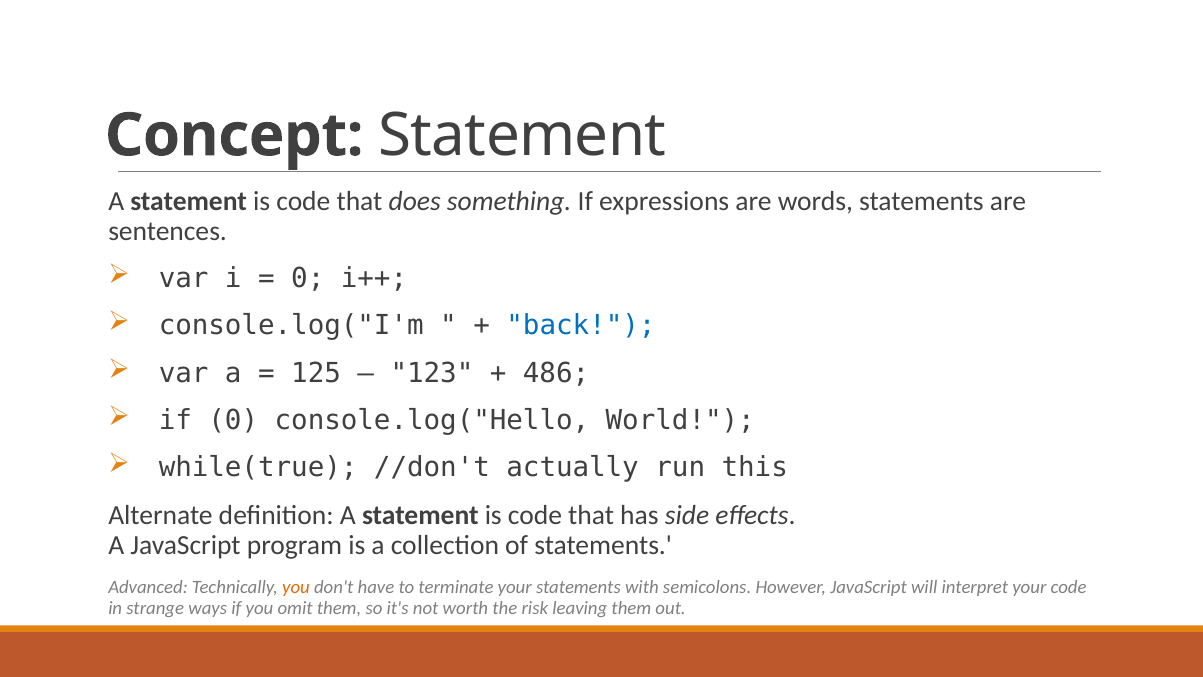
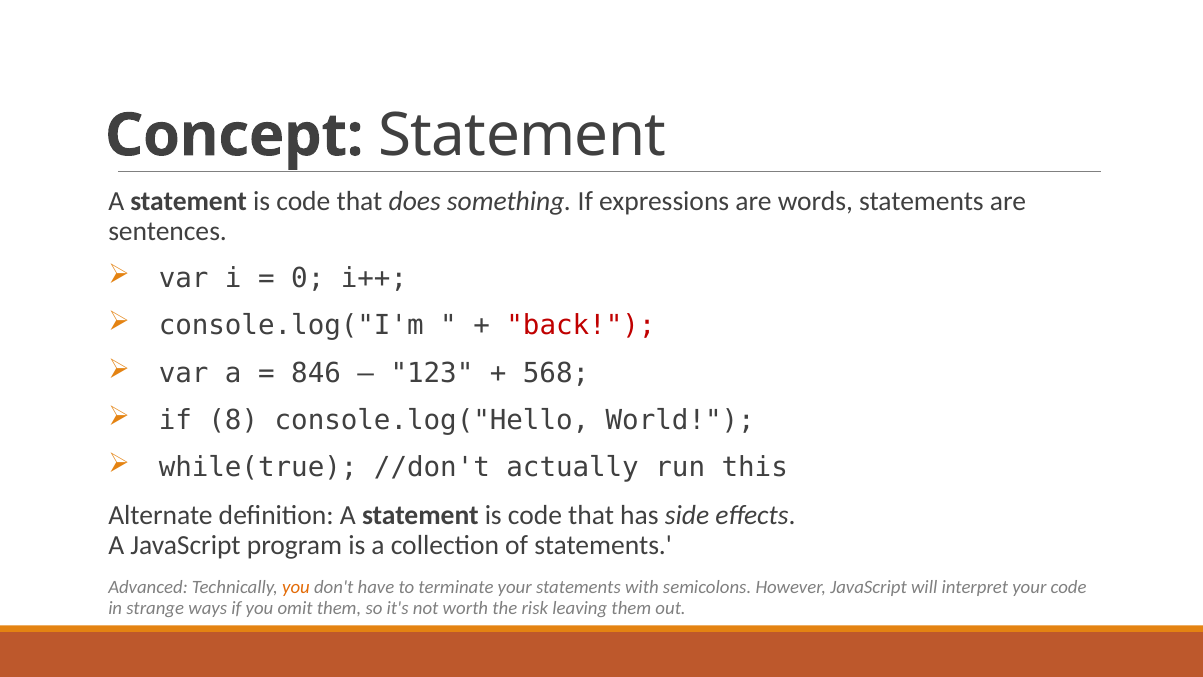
back colour: blue -> red (581, 326)
125: 125 -> 846 (316, 373)
486: 486 -> 568 (556, 373)
if 0: 0 -> 8 (233, 420)
